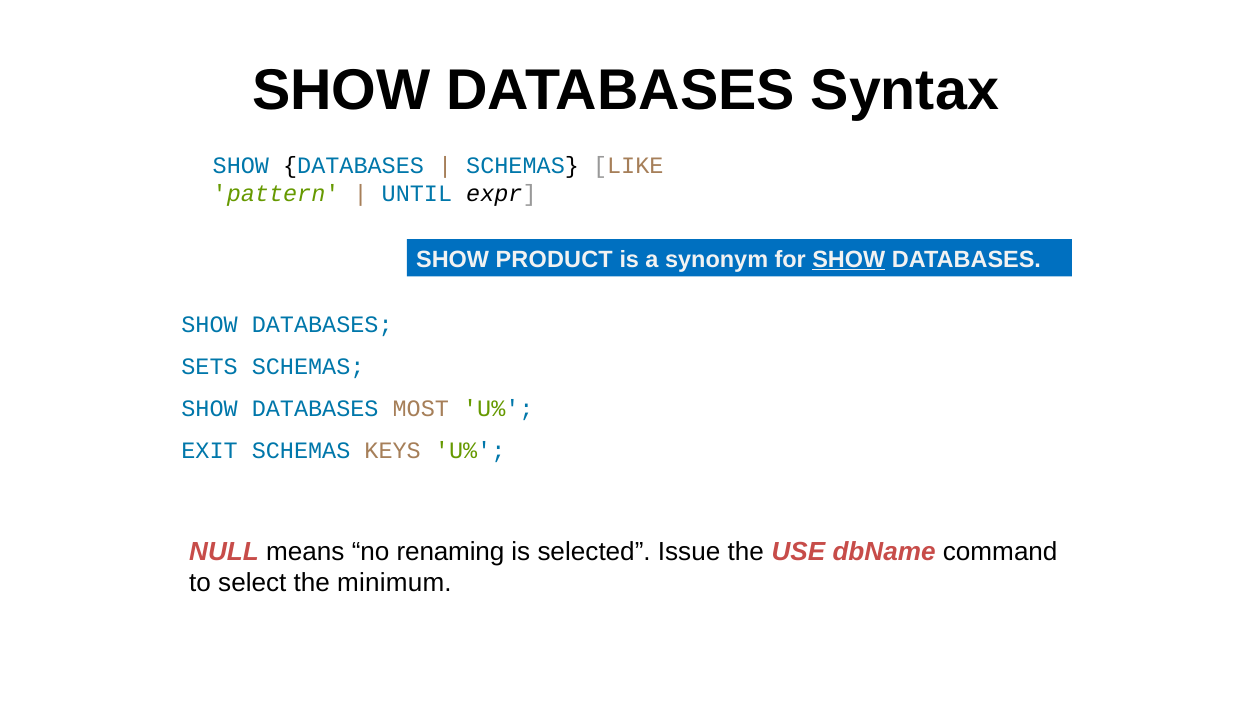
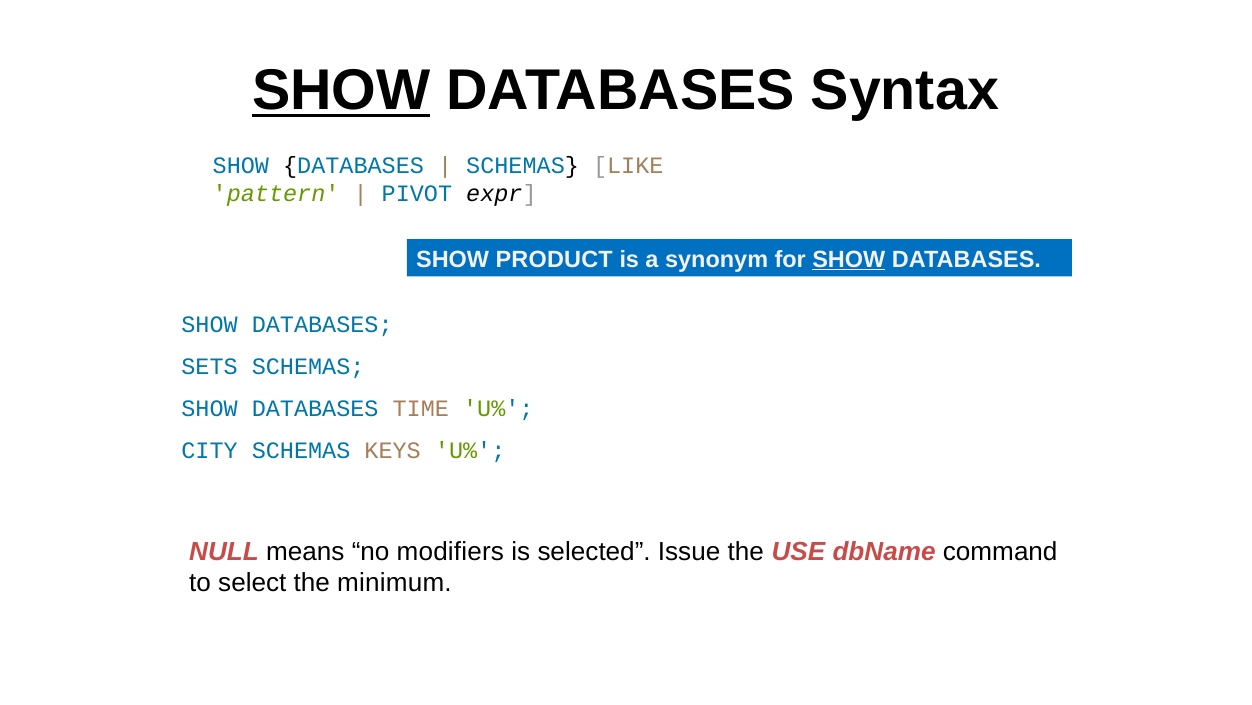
SHOW underline: none -> present (341, 91)
UNTIL: UNTIL -> PIVOT (417, 193)
MOST: MOST -> TIME (421, 409)
EXIT: EXIT -> CITY (210, 451)
renaming: renaming -> modifiers (450, 551)
